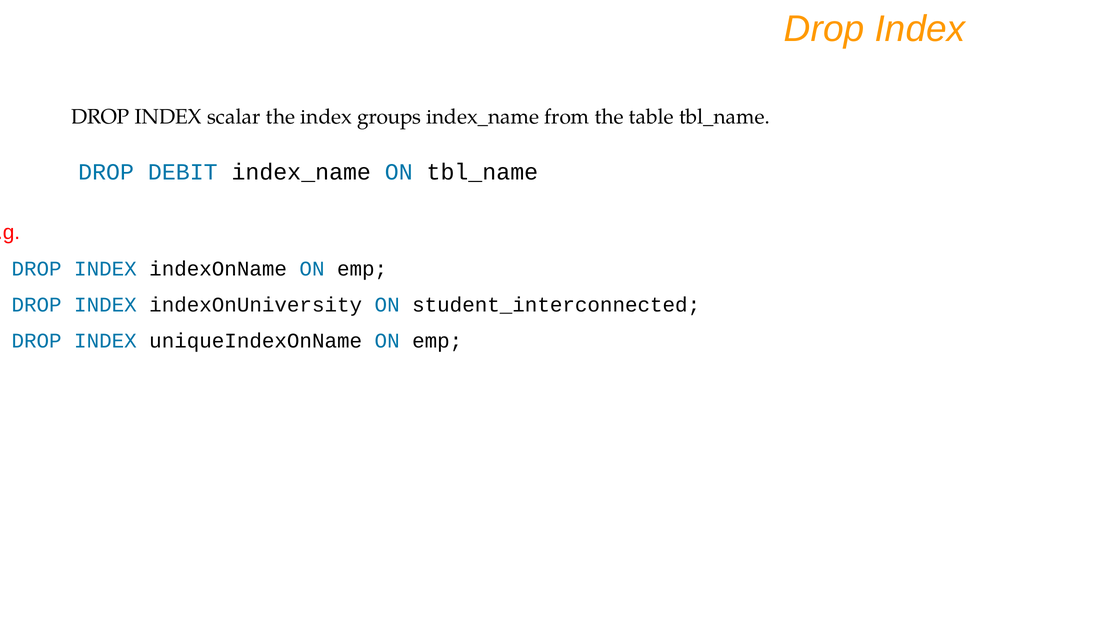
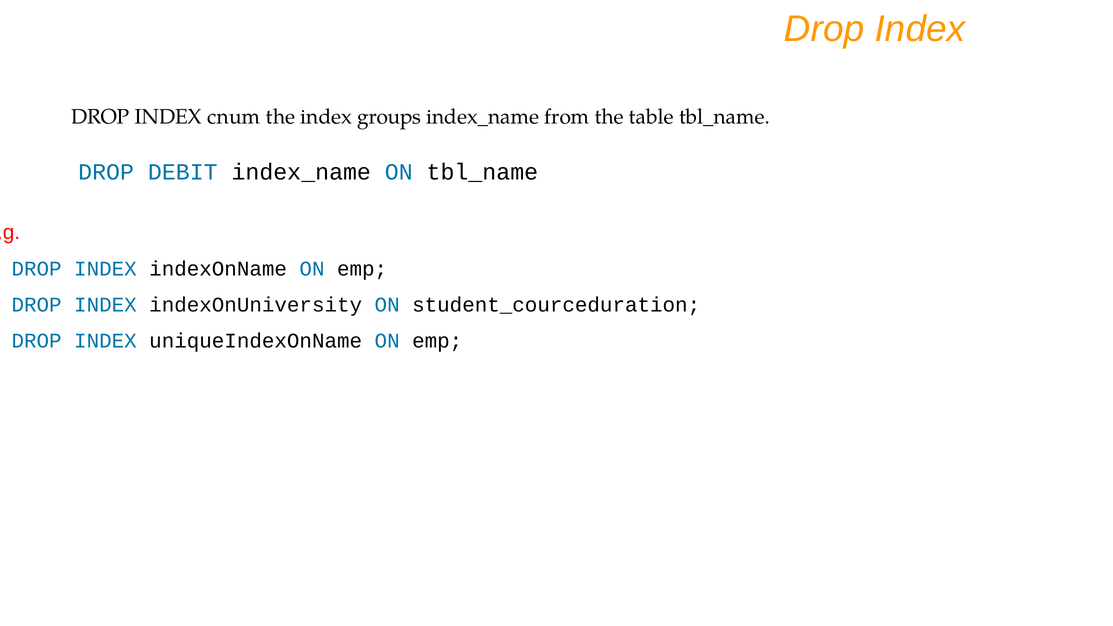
scalar: scalar -> cnum (234, 117)
student_interconnected: student_interconnected -> student_courceduration (556, 305)
